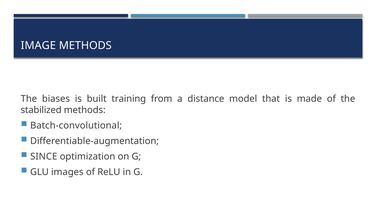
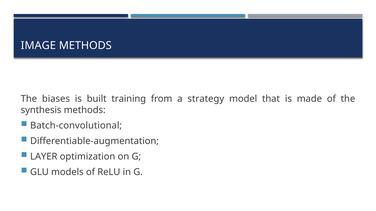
distance: distance -> strategy (206, 99)
stabilized: stabilized -> synthesis (41, 110)
SINCE: SINCE -> LAYER (44, 157)
images: images -> models (67, 172)
